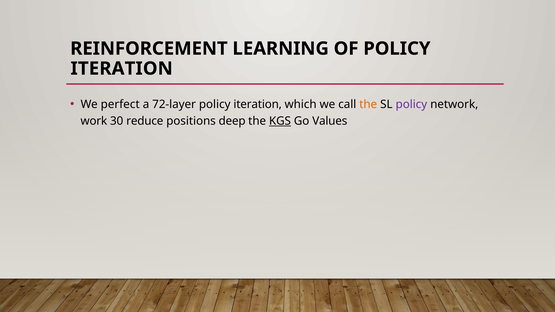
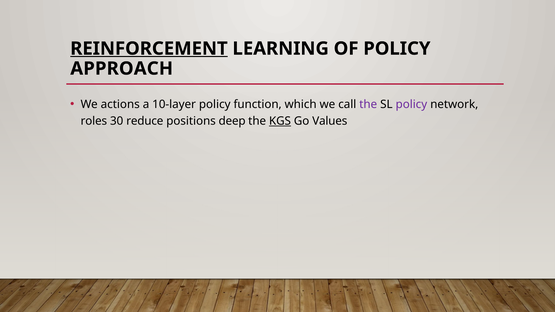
REINFORCEMENT underline: none -> present (149, 49)
ITERATION: ITERATION -> APPROACH (122, 69)
perfect: perfect -> actions (120, 104)
72-layer: 72-layer -> 10-layer (174, 104)
iteration: iteration -> function (258, 104)
the colour: orange -> purple (368, 104)
work: work -> roles (94, 121)
